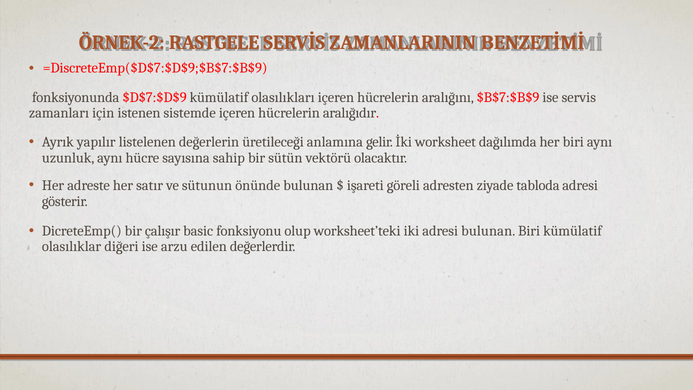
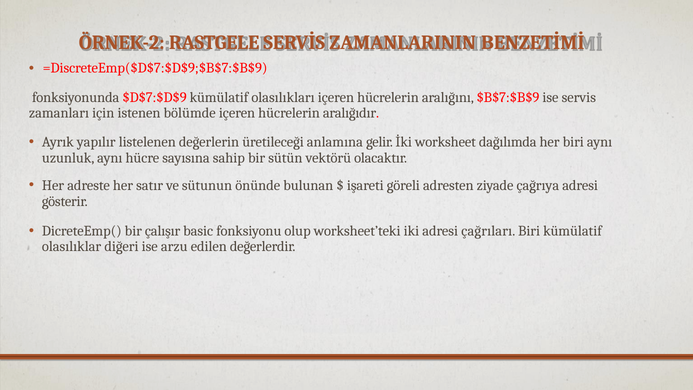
sistemde: sistemde -> bölümde (190, 113)
tabloda: tabloda -> çağrıya (538, 185)
adresi bulunan: bulunan -> çağrıları (488, 231)
